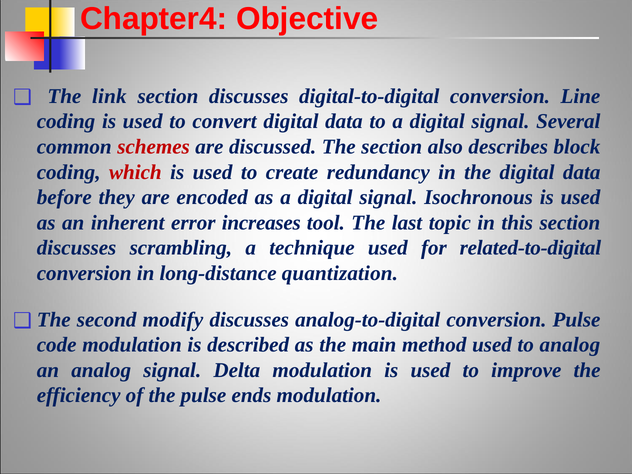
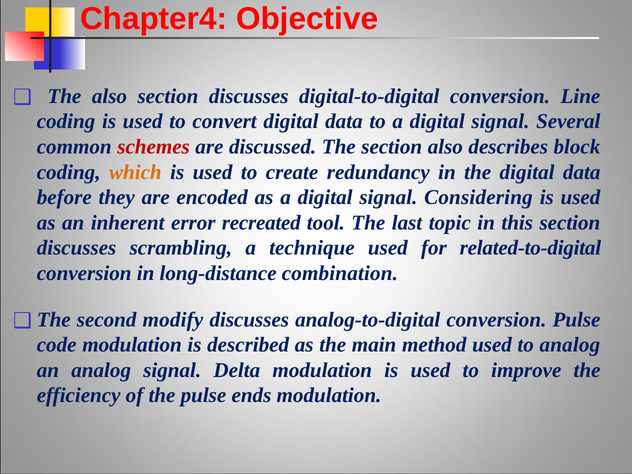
The link: link -> also (109, 96)
which colour: red -> orange (135, 172)
Isochronous: Isochronous -> Considering (478, 197)
increases: increases -> recreated (261, 223)
quantization: quantization -> combination (340, 273)
